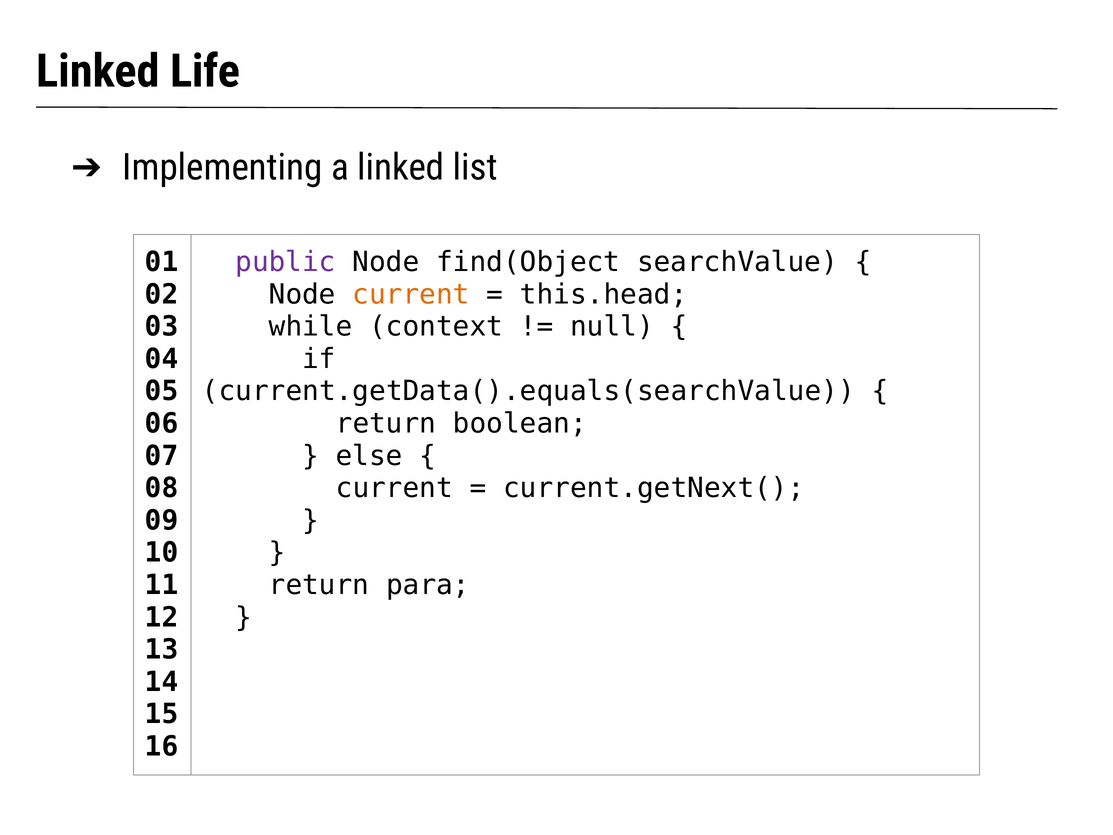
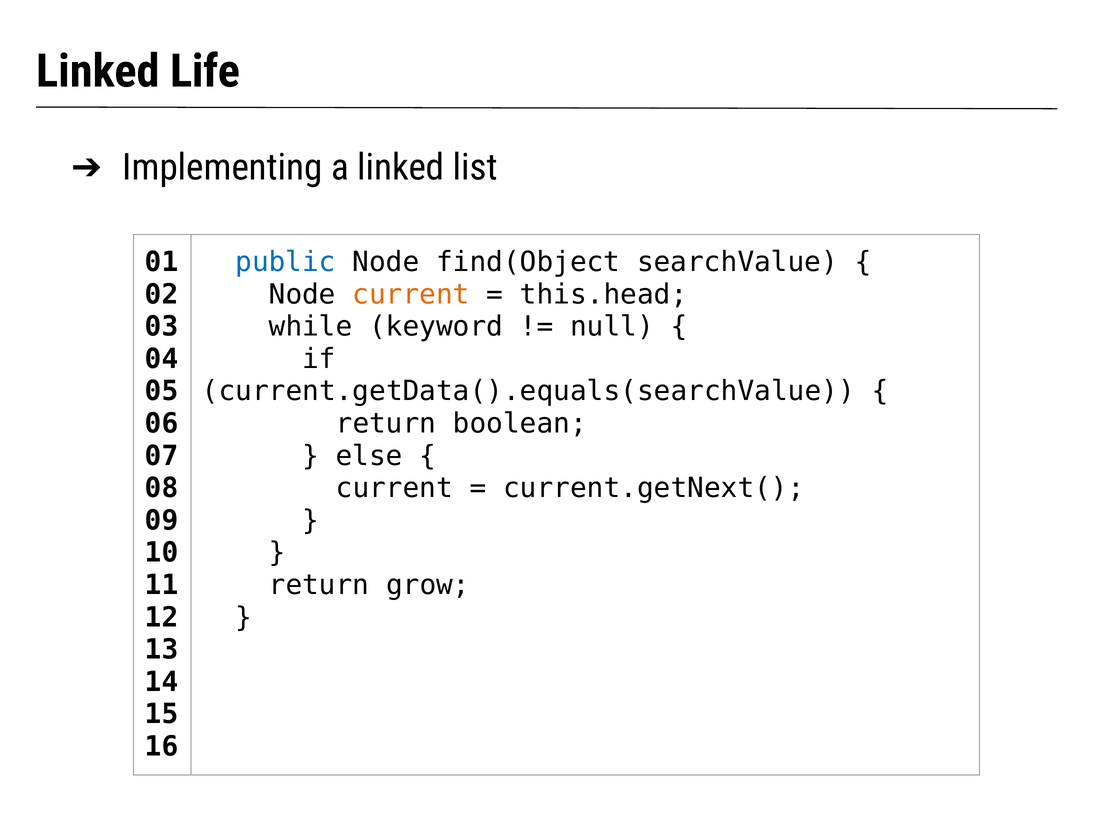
public colour: purple -> blue (286, 262)
context: context -> keyword (436, 327)
para: para -> grow (428, 585)
